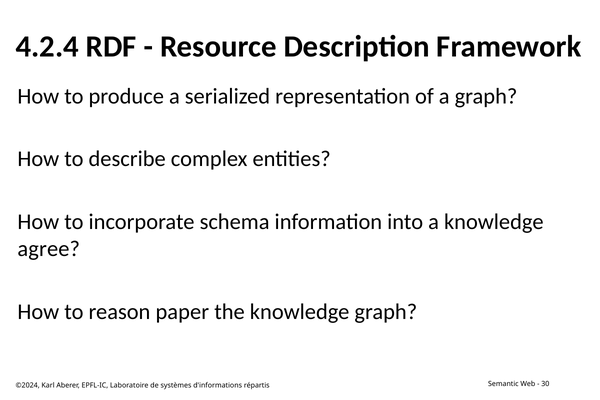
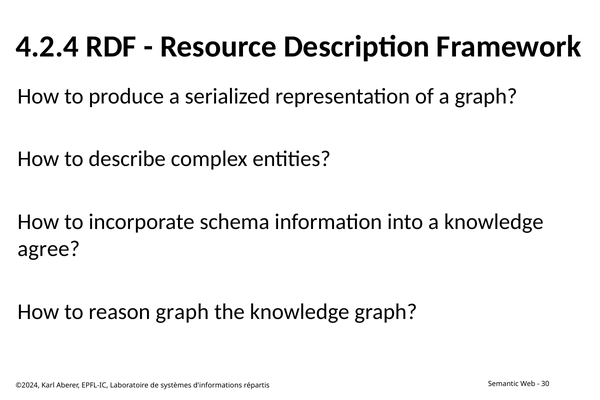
reason paper: paper -> graph (182, 312)
